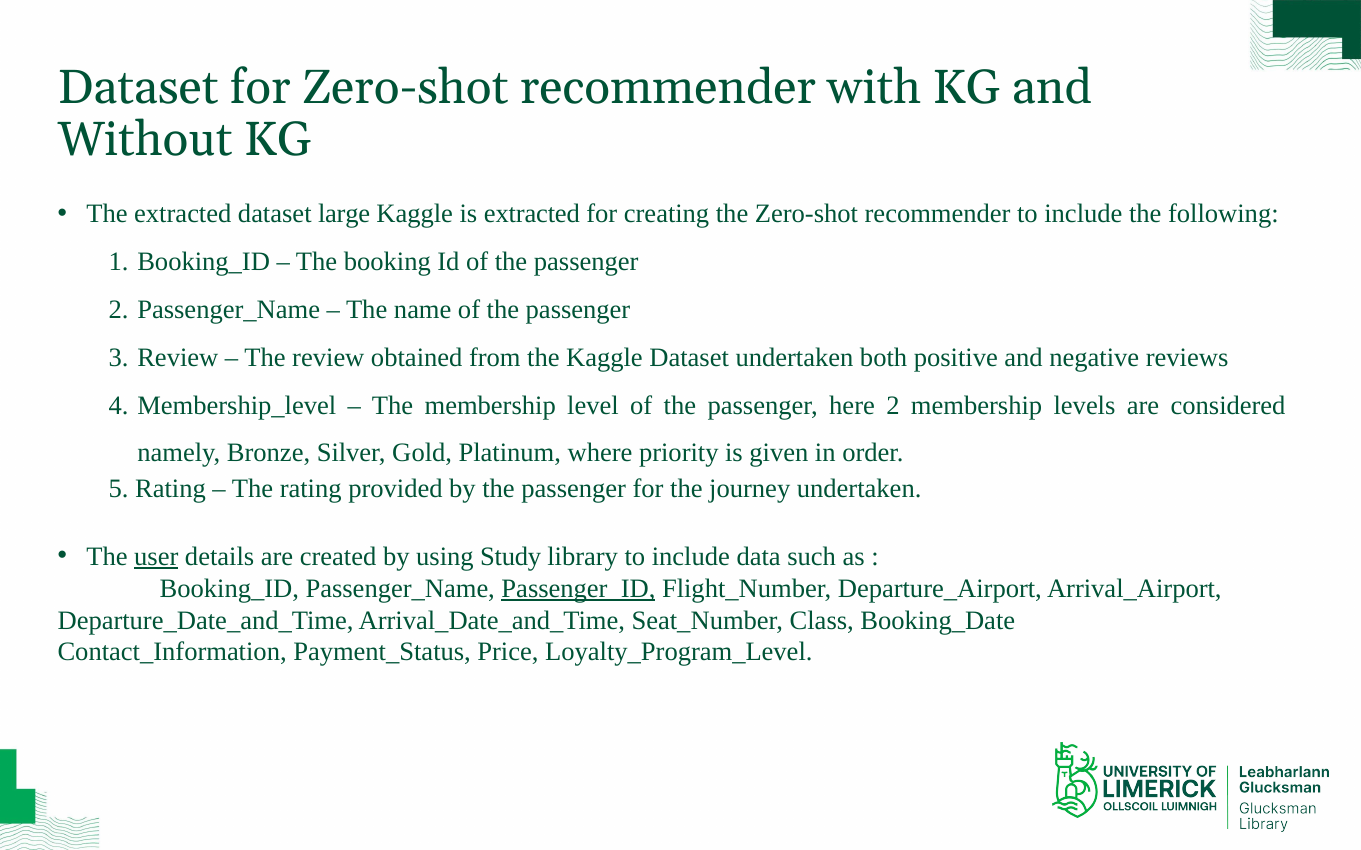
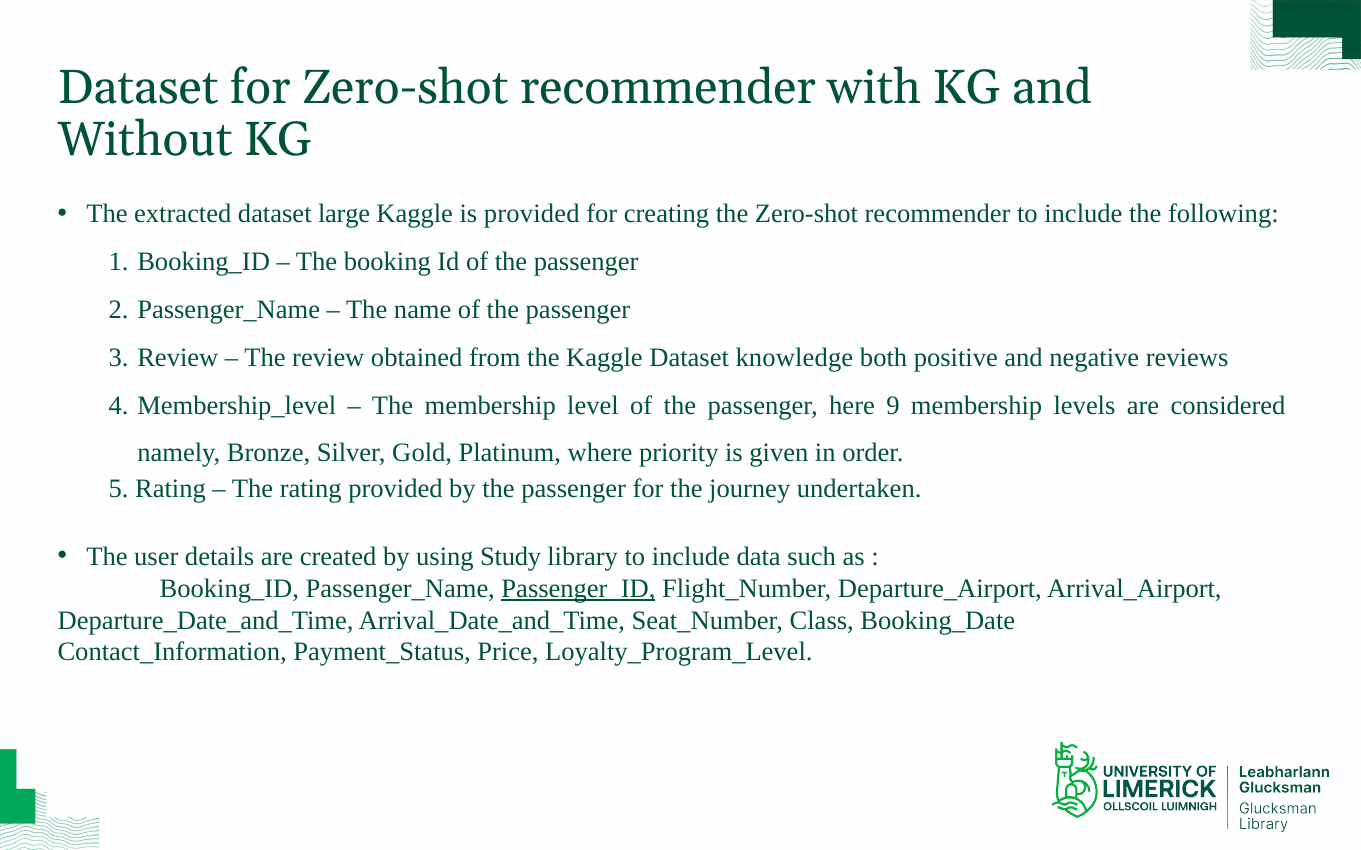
is extracted: extracted -> provided (532, 214)
Dataset undertaken: undertaken -> knowledge (794, 358)
here 2: 2 -> 9 (893, 406)
user underline: present -> none (156, 557)
